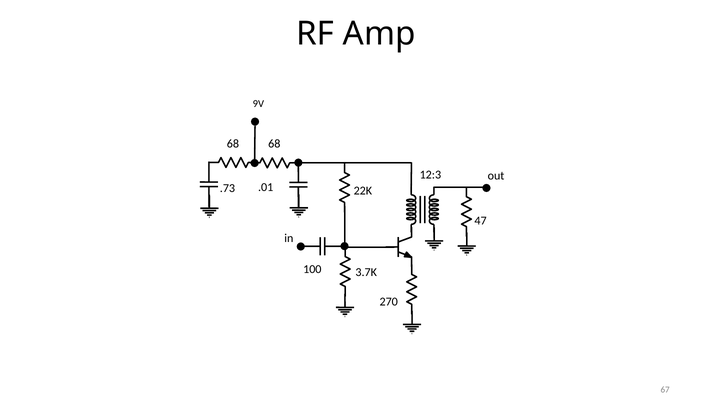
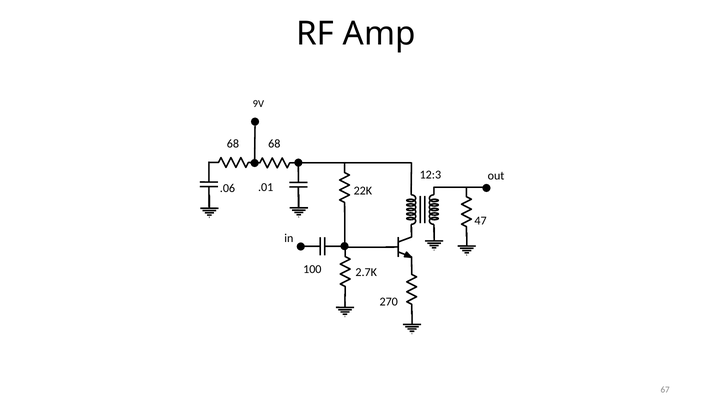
.73: .73 -> .06 (227, 188)
3.7K: 3.7K -> 2.7K (366, 272)
